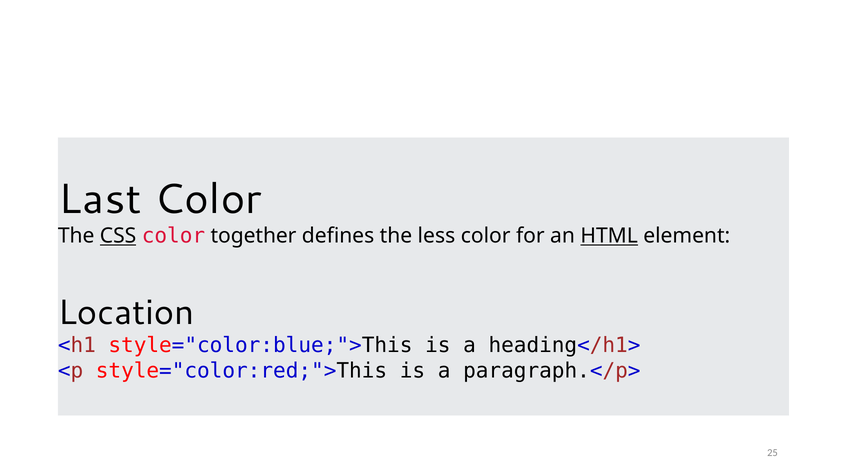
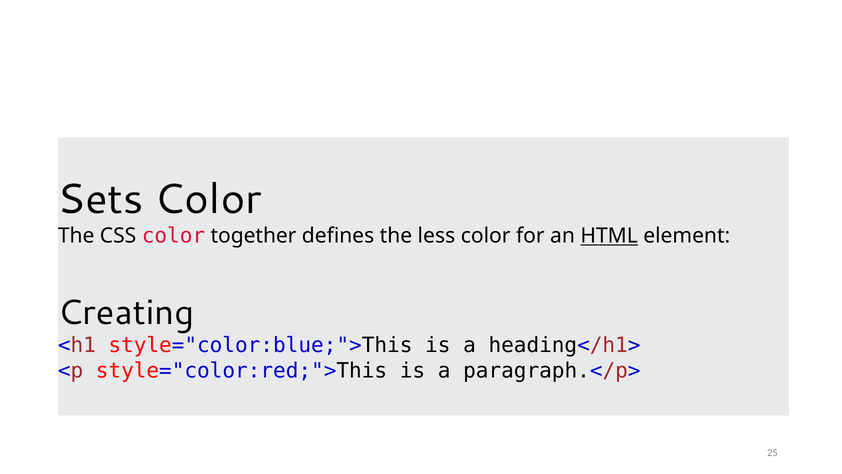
Last: Last -> Sets (101, 199)
CSS underline: present -> none (118, 236)
Location: Location -> Creating (126, 312)
